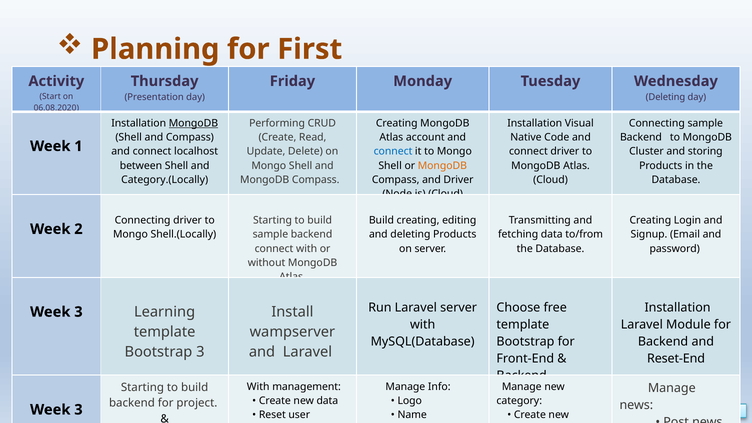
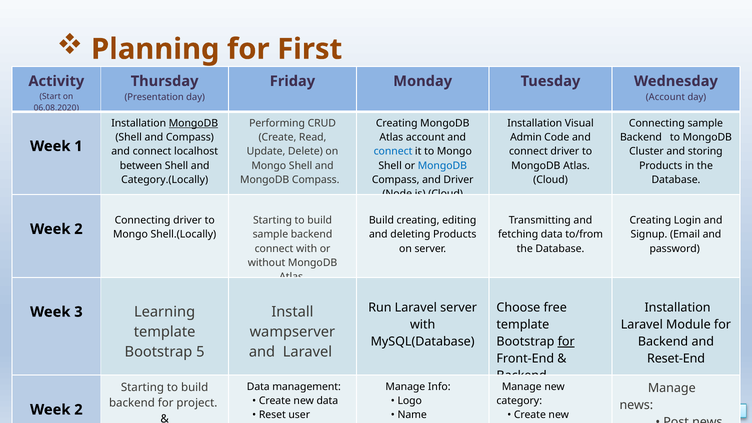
Deleting: Deleting -> Account (665, 97)
Native: Native -> Admin (526, 137)
MongoDB colour: orange -> blue (442, 166)
for underline: none -> present (566, 342)
Bootstrap 3: 3 -> 5 (200, 352)
With: With -> Data (258, 387)
3: 3 -> 2 (78, 410)
